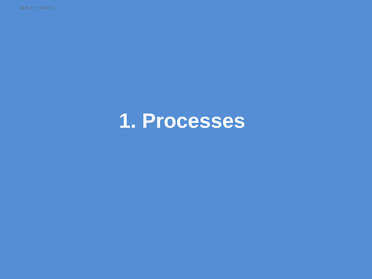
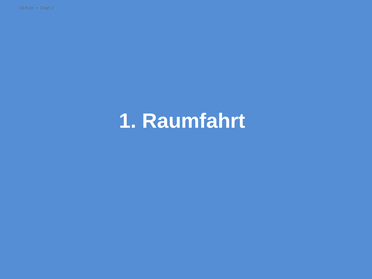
Processes: Processes -> Raumfahrt (194, 121)
